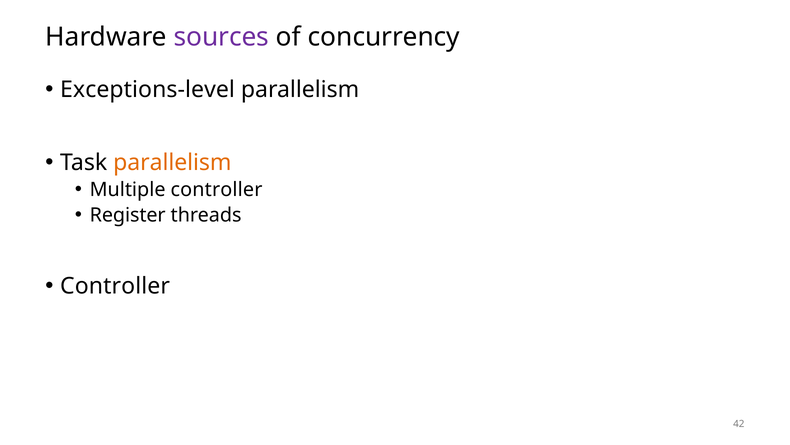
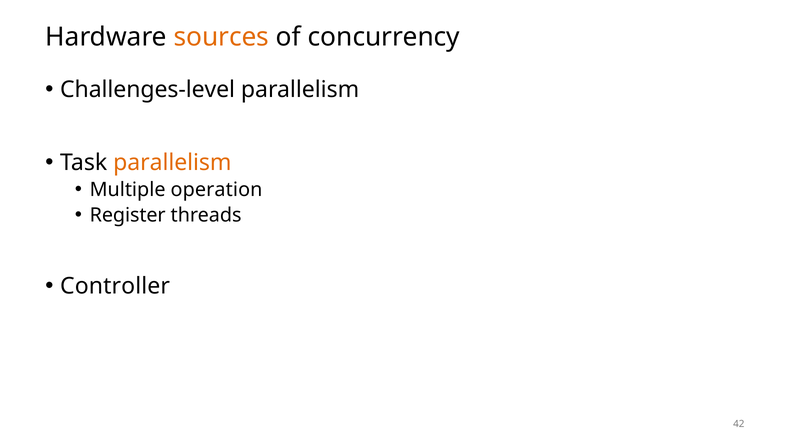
sources colour: purple -> orange (221, 37)
Exceptions-level: Exceptions-level -> Challenges-level (148, 89)
Multiple controller: controller -> operation (217, 189)
